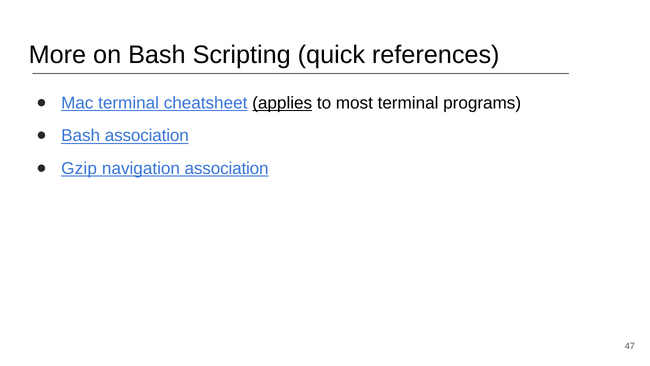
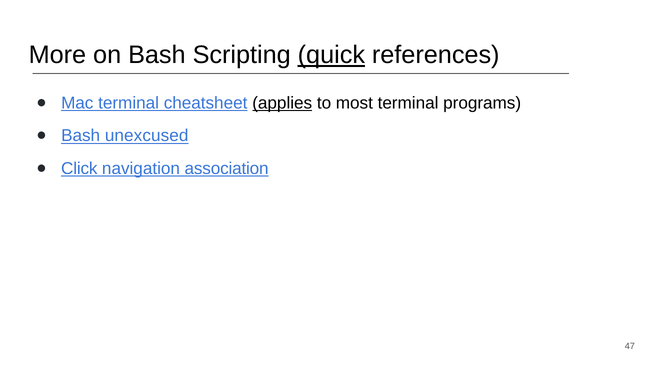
quick underline: none -> present (331, 55)
Bash association: association -> unexcused (147, 136)
Gzip: Gzip -> Click (79, 168)
